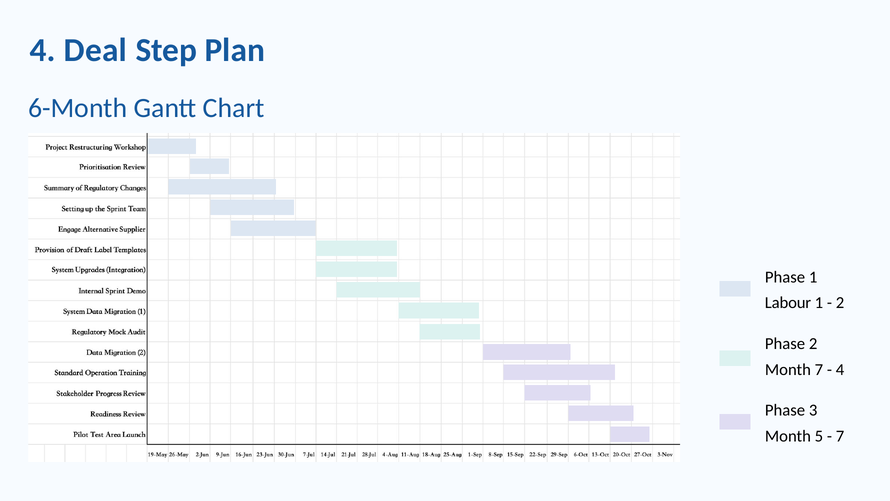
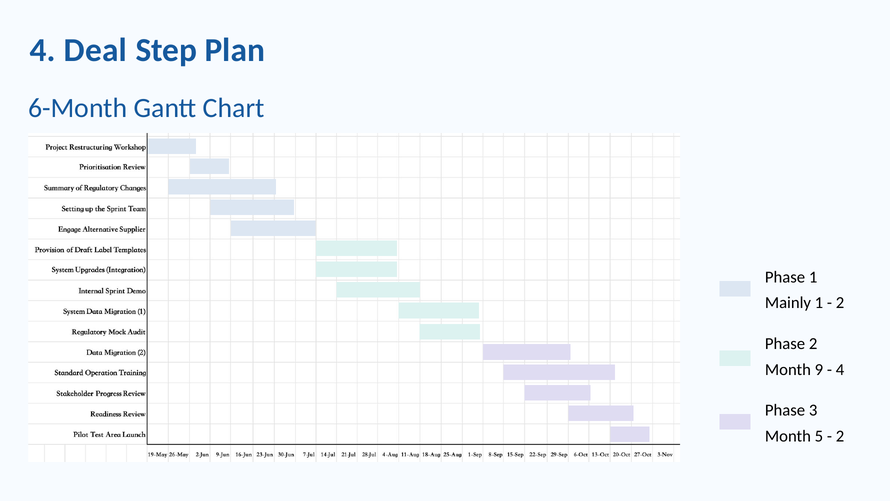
Labour: Labour -> Mainly (788, 303)
Month 7: 7 -> 9 (819, 369)
7: 7 -> 2 (840, 436)
